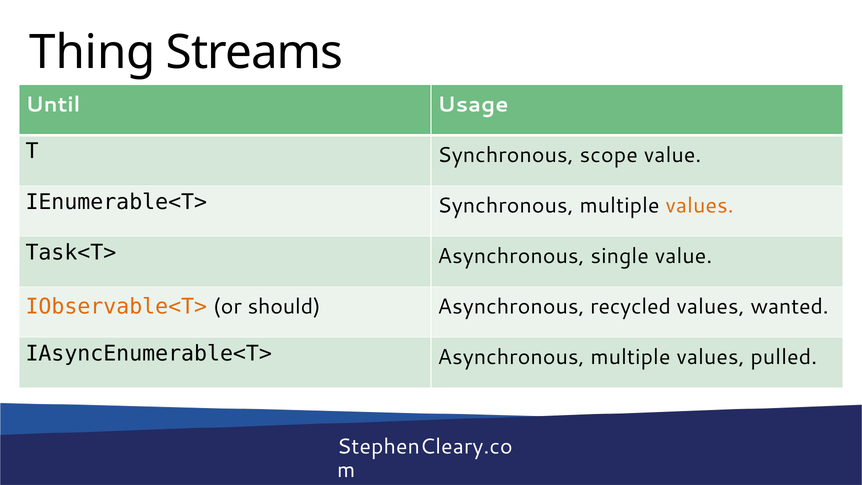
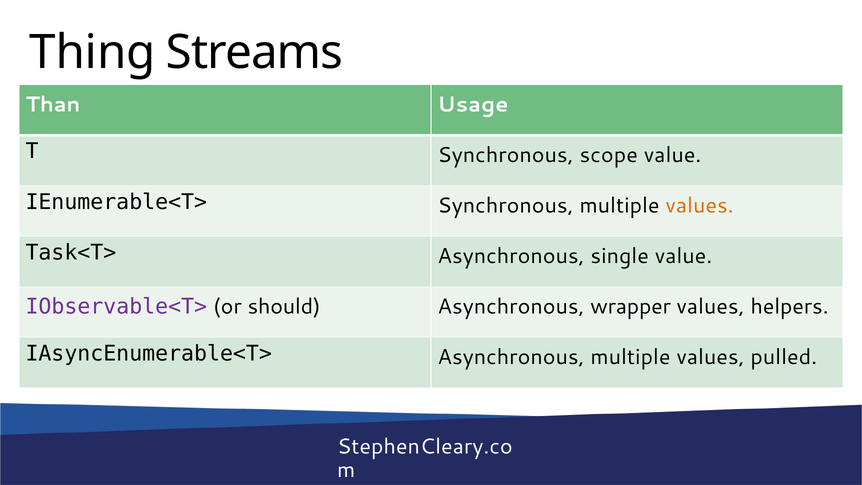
Until: Until -> Than (53, 104)
IObservable<T> colour: orange -> purple (116, 306)
recycled: recycled -> wrapper (631, 306)
wanted: wanted -> helpers (790, 306)
